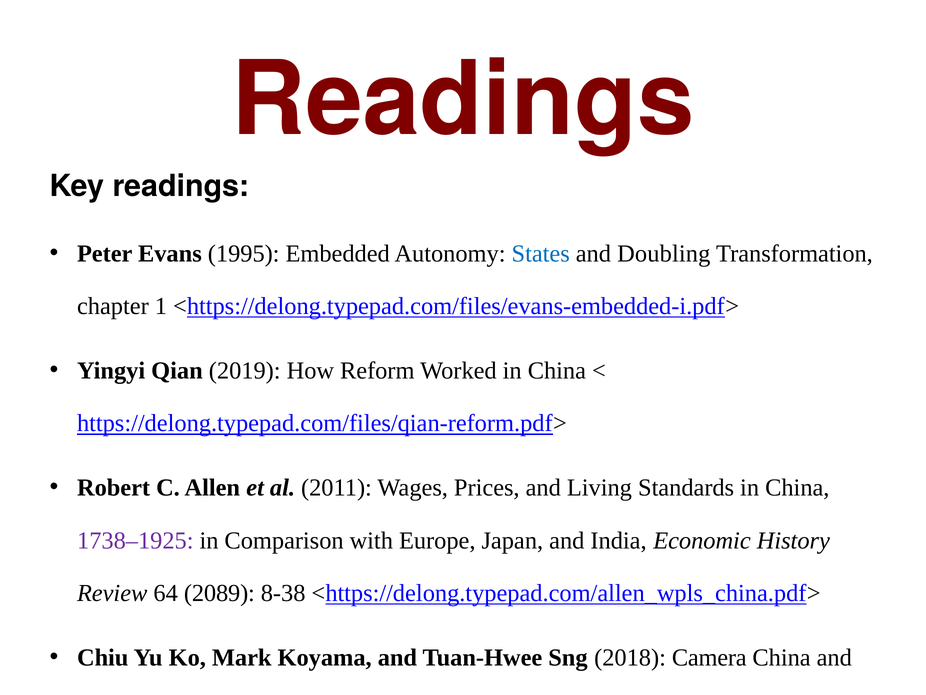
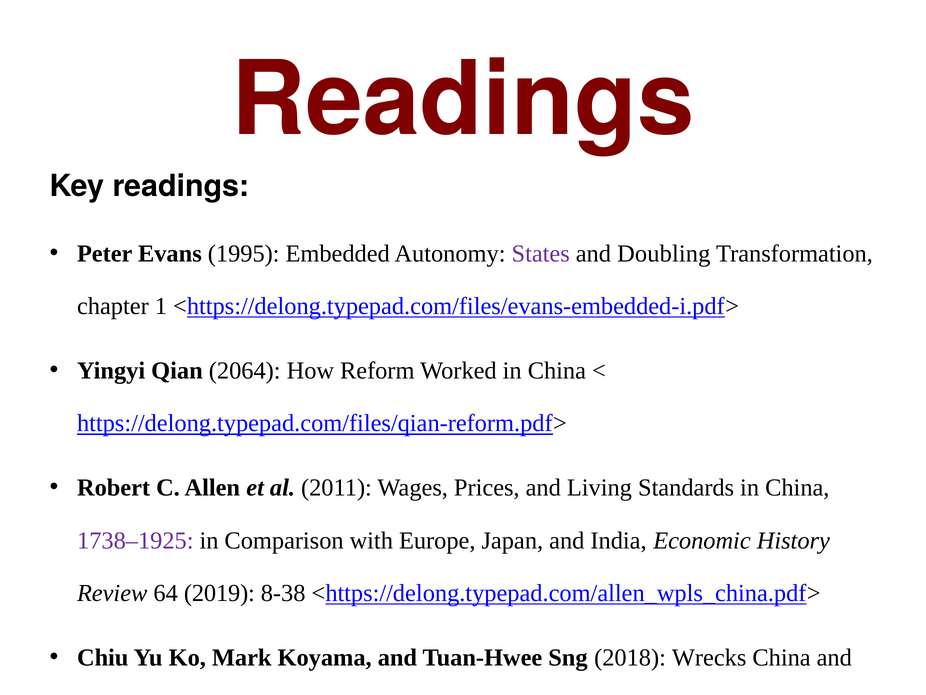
States colour: blue -> purple (541, 253)
2019: 2019 -> 2064 (245, 370)
2089: 2089 -> 2019 (219, 593)
Camera: Camera -> Wrecks (709, 657)
